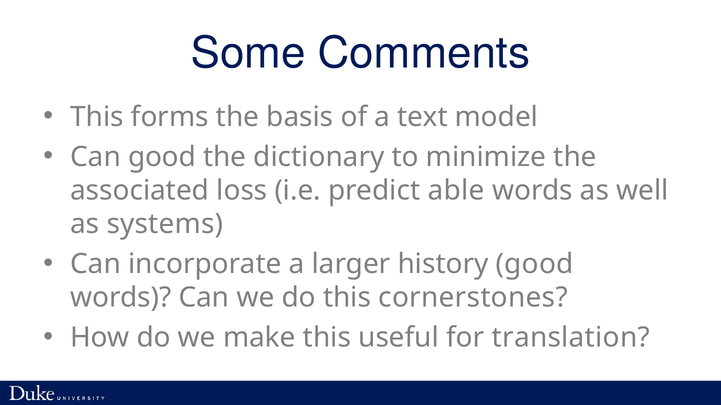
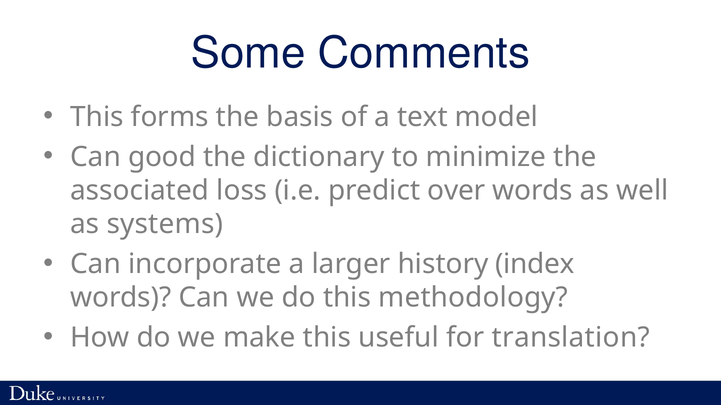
able: able -> over (456, 191)
history good: good -> index (535, 264)
cornerstones: cornerstones -> methodology (473, 298)
